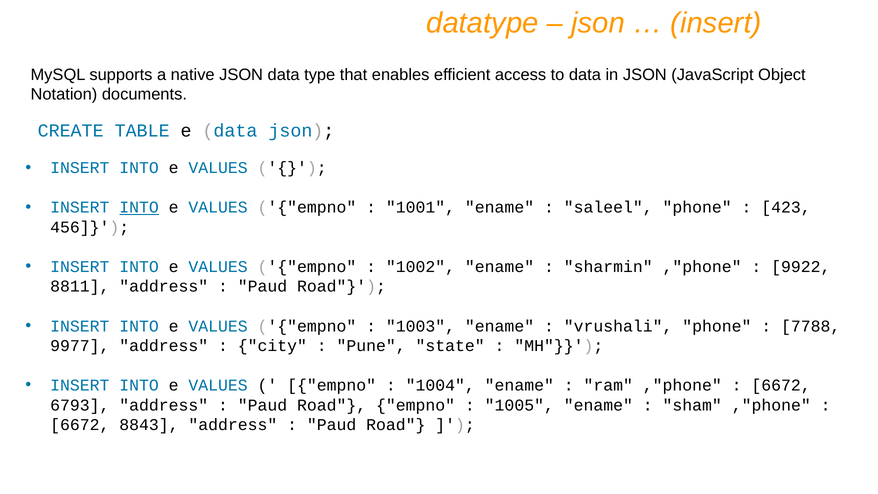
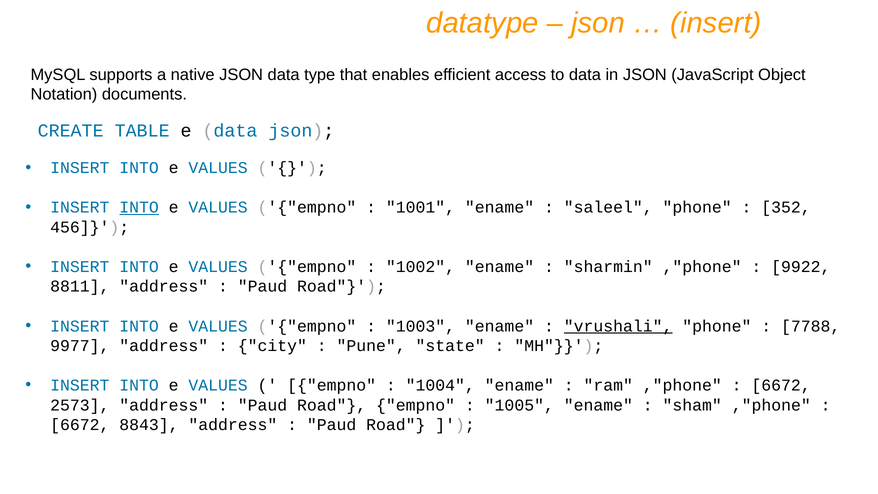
423: 423 -> 352 (786, 207)
vrushali underline: none -> present (618, 326)
6793: 6793 -> 2573 (80, 405)
